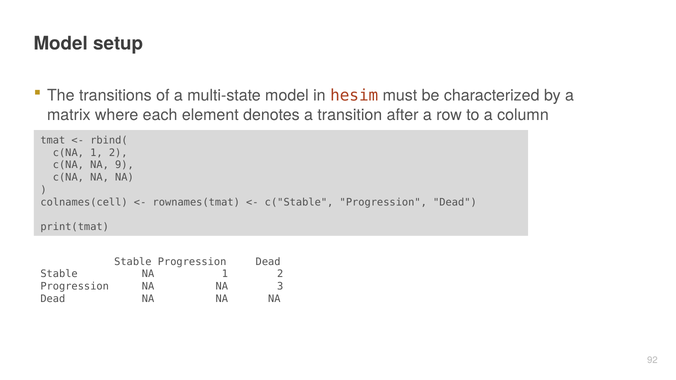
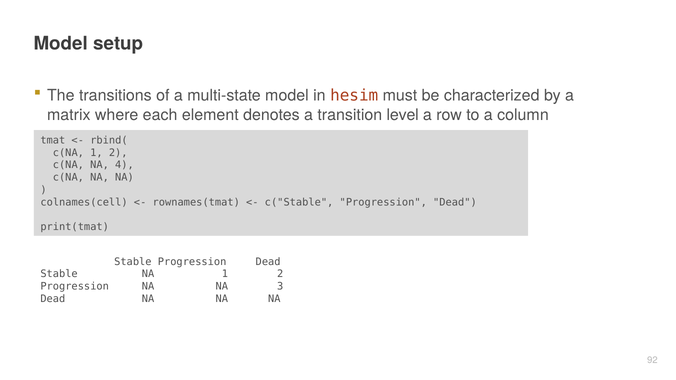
after: after -> level (403, 115)
9: 9 -> 4 (124, 165)
